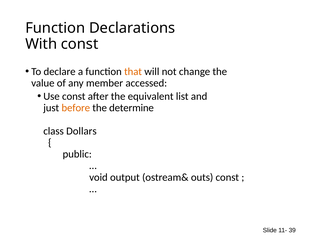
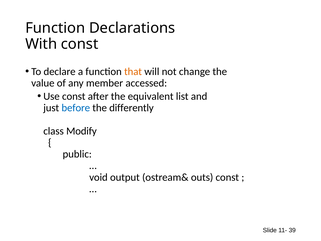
before colour: orange -> blue (76, 108)
determine: determine -> differently (131, 108)
Dollars: Dollars -> Modify (81, 131)
